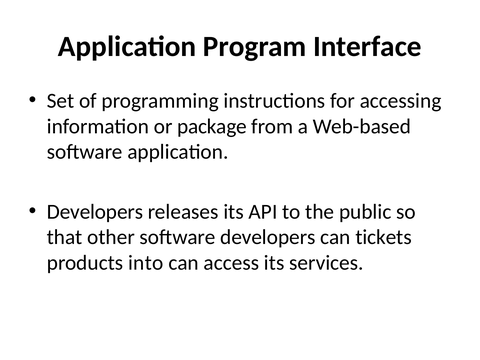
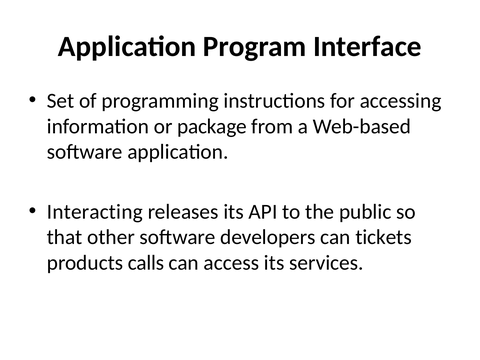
Developers: Developers -> Interacting (95, 212)
into: into -> calls (146, 263)
